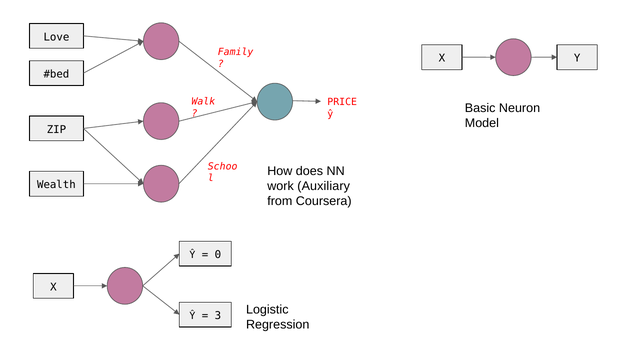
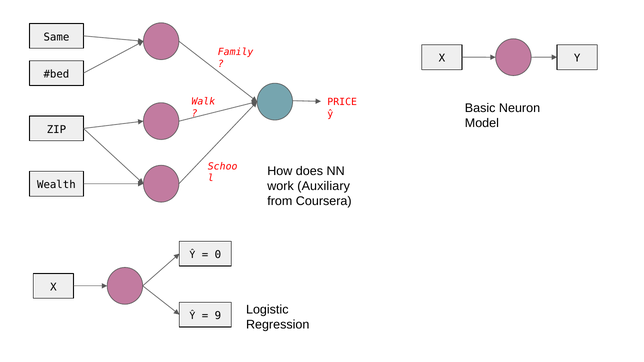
Love: Love -> Same (56, 37)
3: 3 -> 9 (218, 316)
